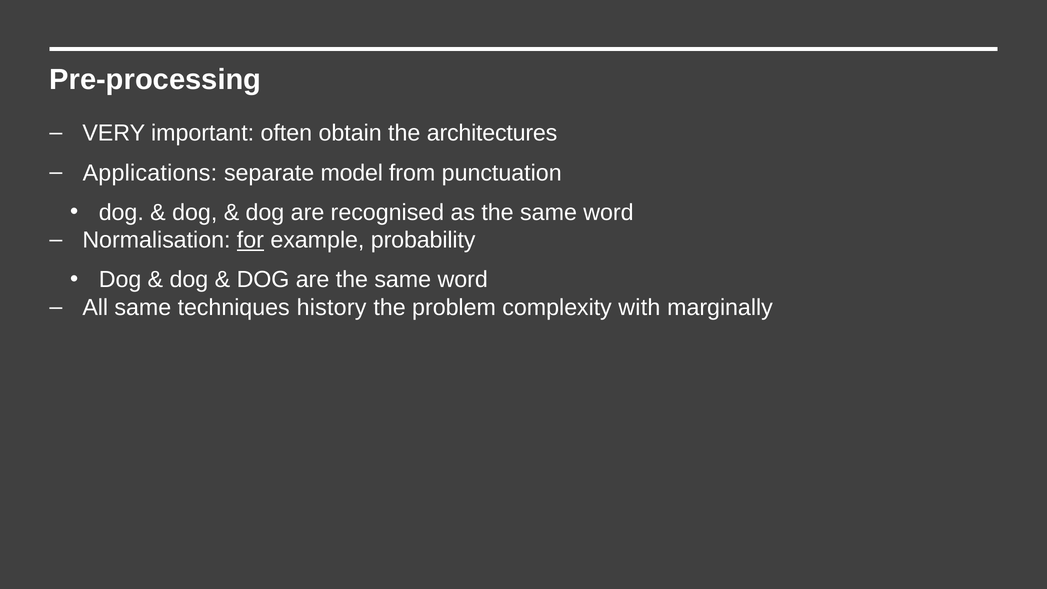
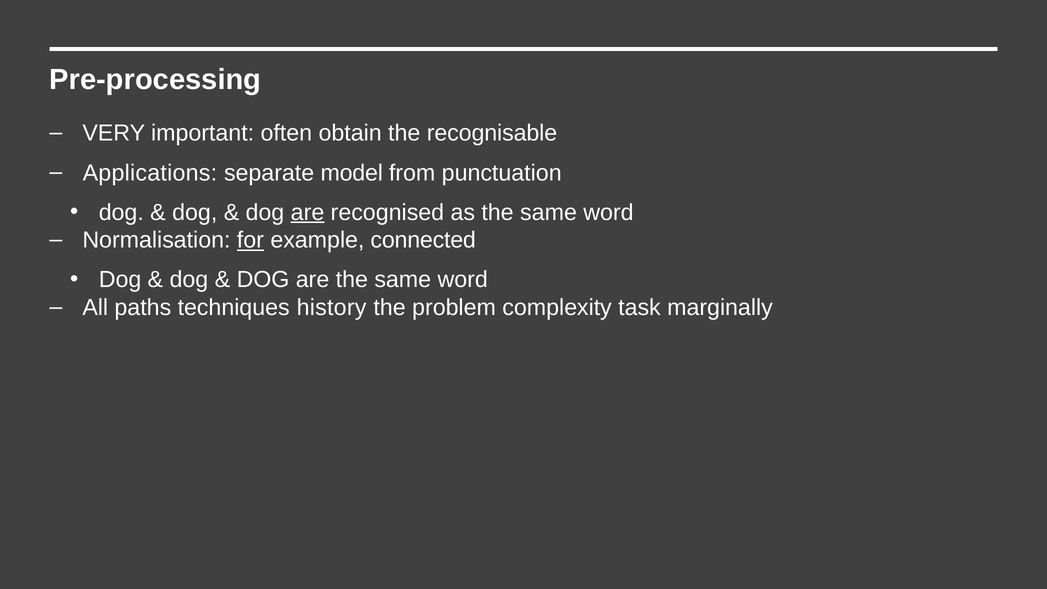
architectures: architectures -> recognisable (492, 133)
are underline: none -> present (308, 212)
probability: probability -> connected (423, 240)
All same: same -> paths (143, 308)
with: with -> task (639, 308)
